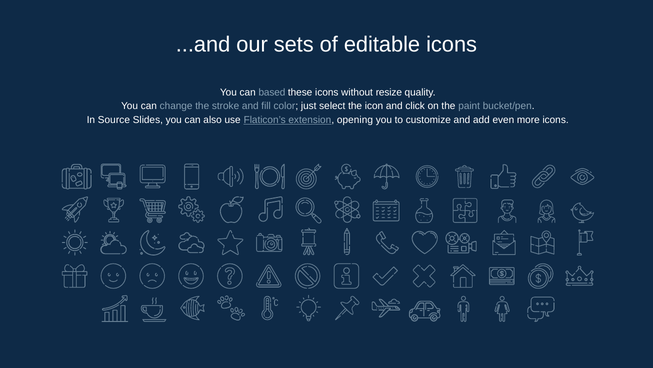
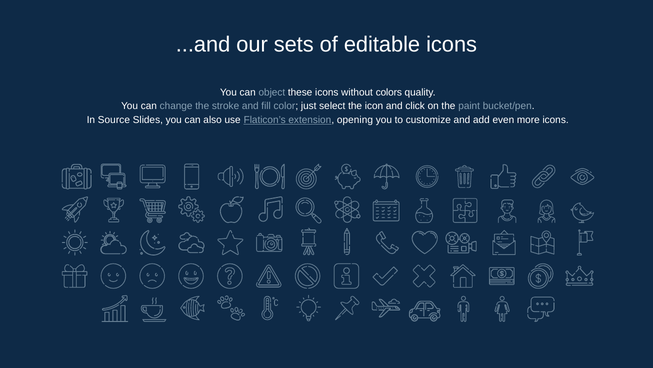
based: based -> object (272, 92)
resize: resize -> colors (389, 92)
